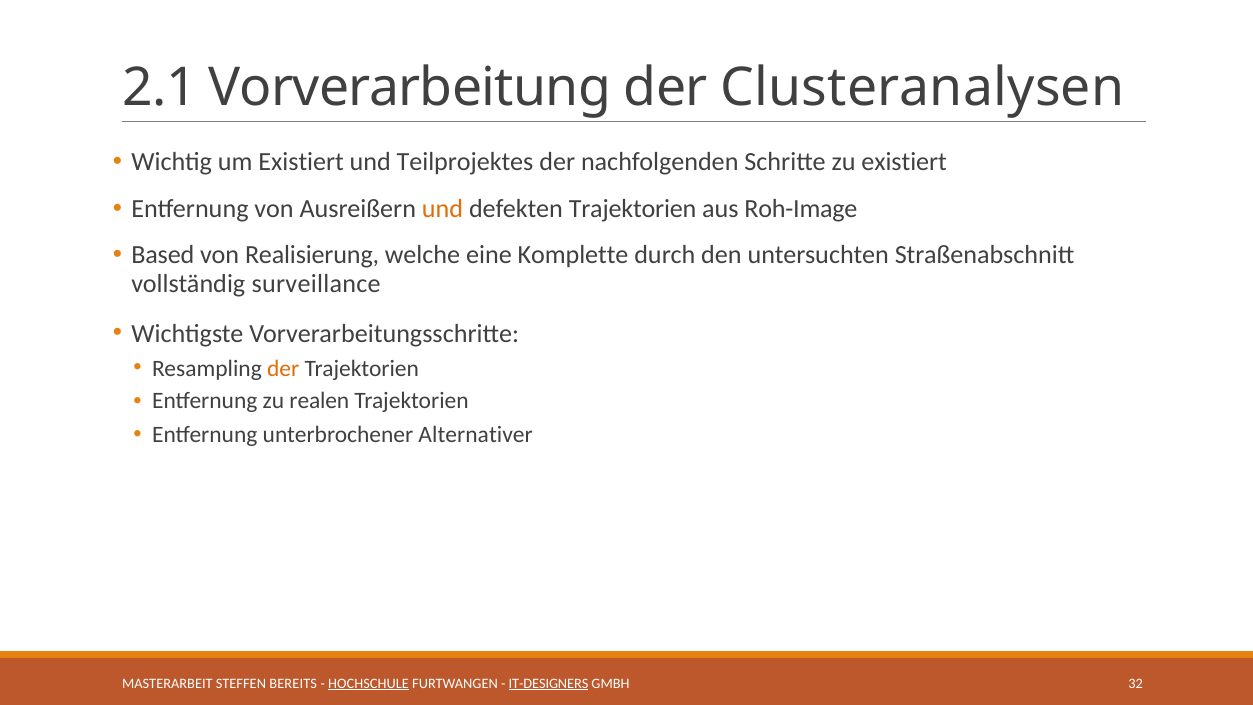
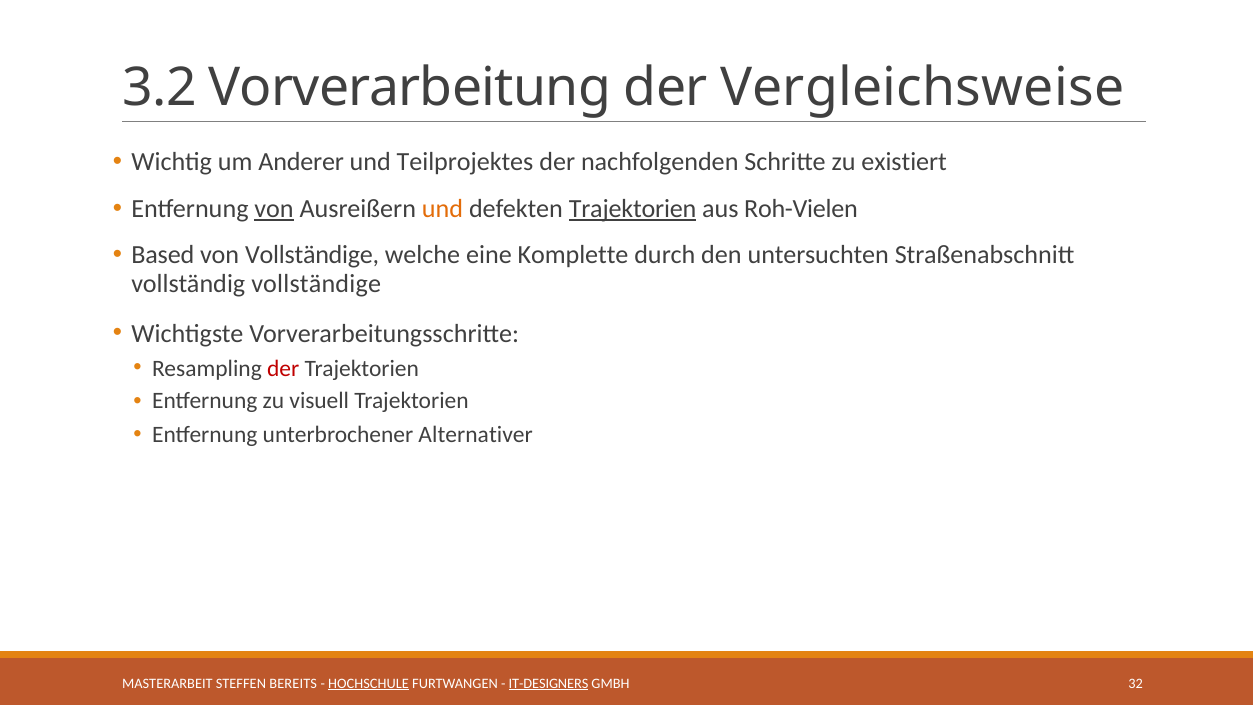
2.1: 2.1 -> 3.2 (160, 88)
Clusteranalysen: Clusteranalysen -> Vergleichsweise (922, 88)
um Existiert: Existiert -> Anderer (301, 162)
von underline: none -> present (274, 209)
Trajektorien underline: none -> present (633, 209)
Roh-Image: Roh-Image -> Roh-Vielen (801, 209)
von Realisierung: Realisierung -> Vollständige (312, 255)
vollständig surveillance: surveillance -> vollständige (316, 283)
der colour: orange -> red (283, 368)
realen: realen -> visuell (319, 401)
